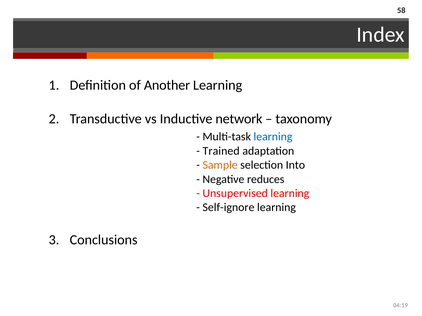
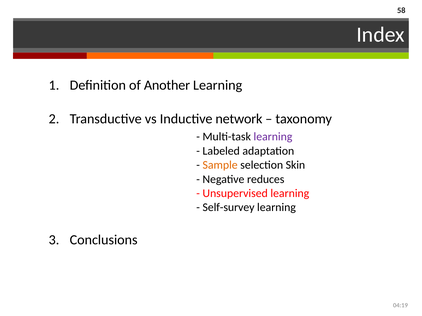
learning colour: blue -> purple (273, 137)
Trained: Trained -> Labeled (221, 151)
Into: Into -> Skin (295, 165)
Self-ignore: Self-ignore -> Self-survey (229, 208)
